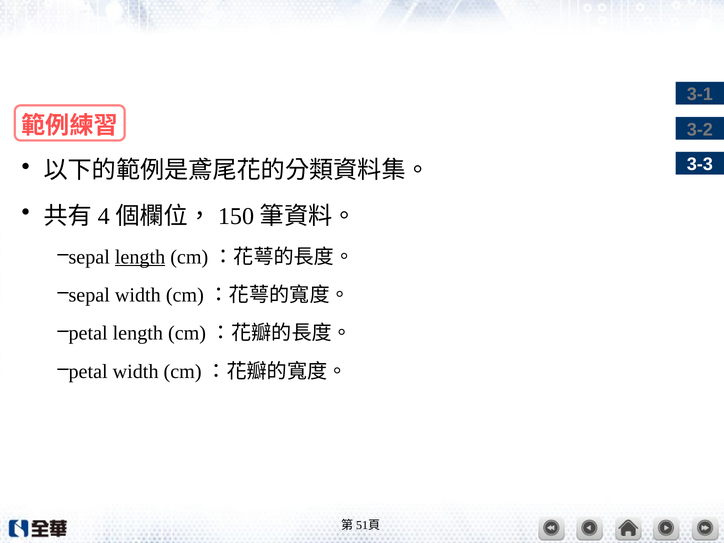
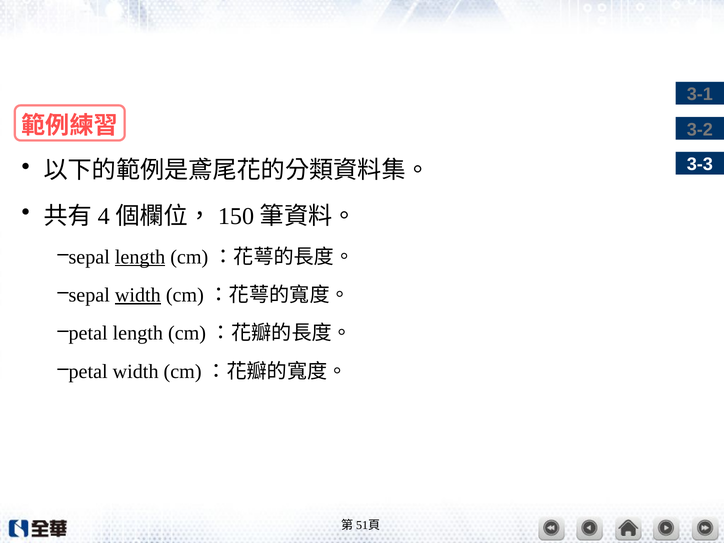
width underline: none -> present (138, 295)
